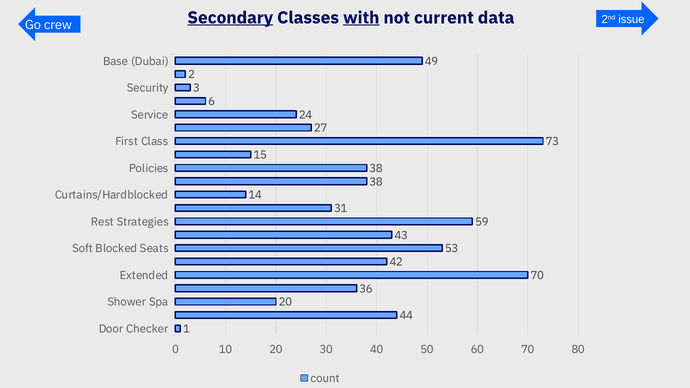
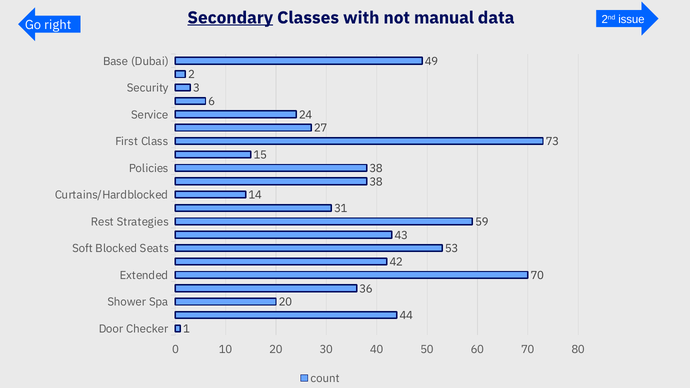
with underline: present -> none (361, 18)
current: current -> manual (444, 18)
crew: crew -> right (58, 25)
